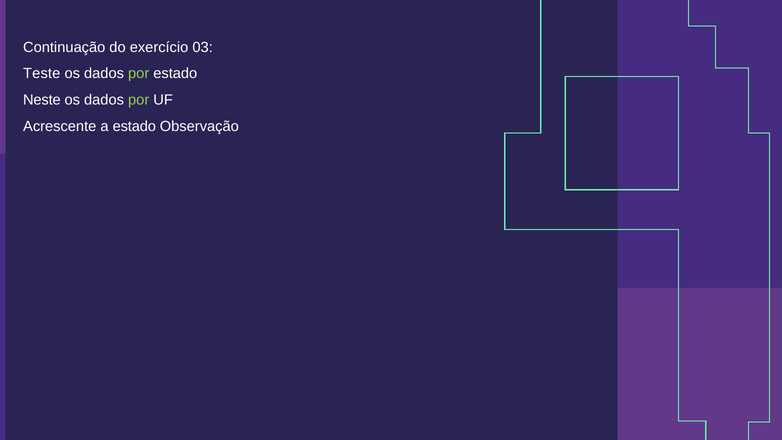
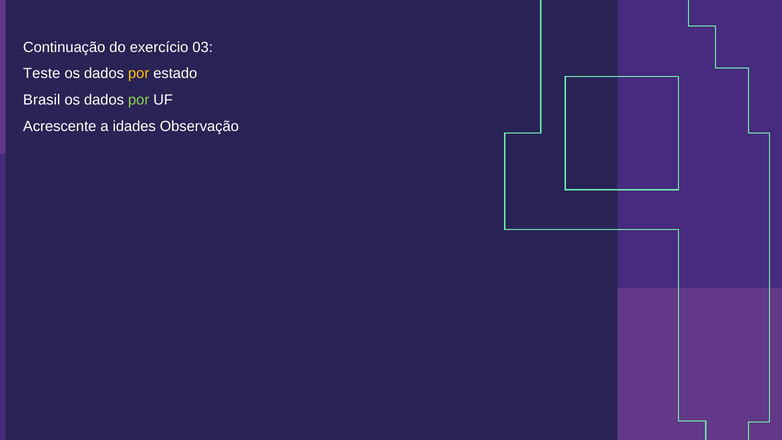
por colour: light green -> yellow (139, 74)
Neste: Neste -> Brasil (42, 100)
a estado: estado -> idades (134, 126)
